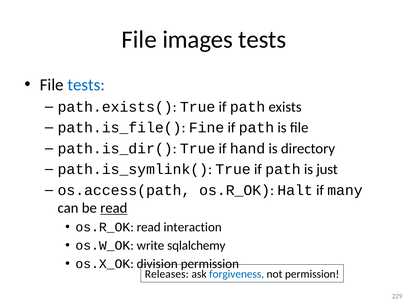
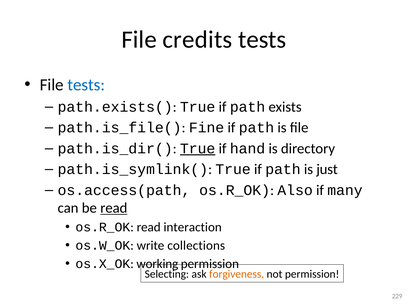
images: images -> credits (197, 39)
True underline: none -> present (198, 149)
Halt: Halt -> Also (295, 190)
sqlalchemy: sqlalchemy -> collections (196, 246)
division: division -> working (157, 264)
Releases: Releases -> Selecting (167, 274)
forgiveness colour: blue -> orange (237, 274)
